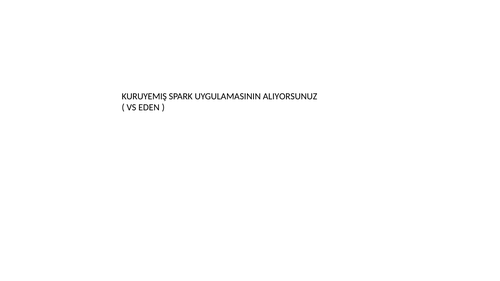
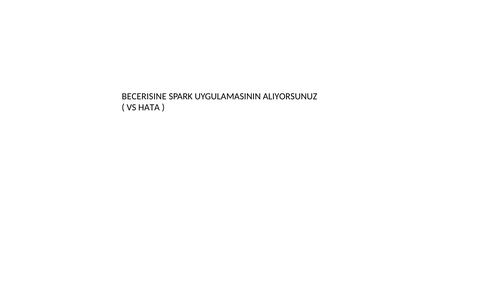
KURUYEMIŞ: KURUYEMIŞ -> BECERISINE (144, 96)
EDEN: EDEN -> HATA (149, 108)
